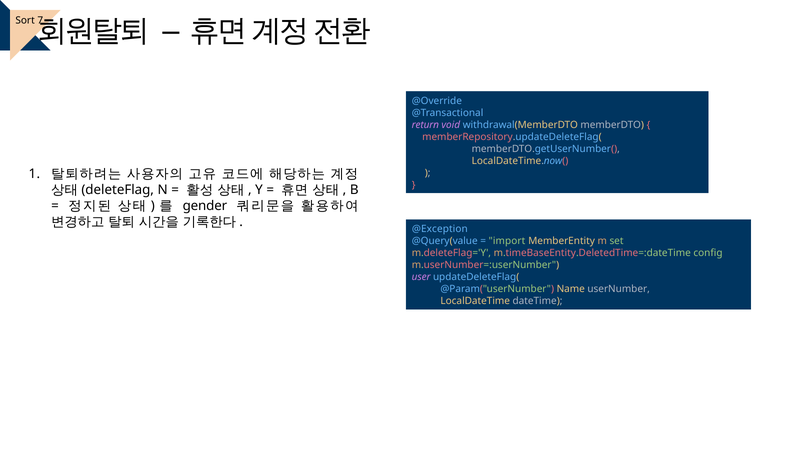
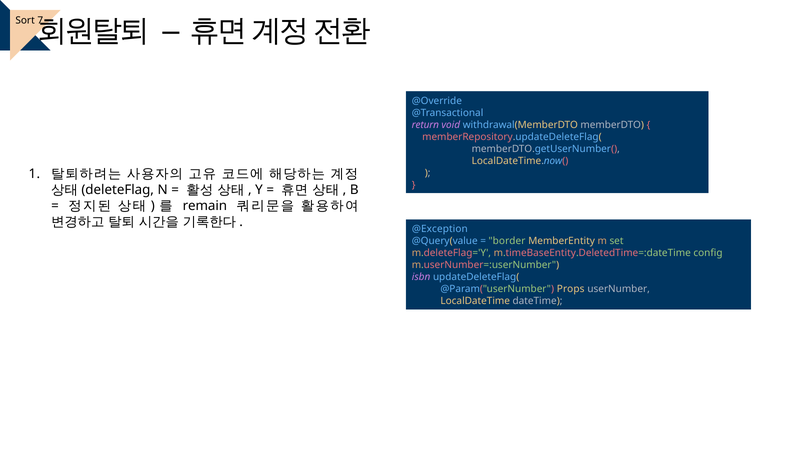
gender: gender -> remain (205, 206)
import: import -> border (507, 241)
user: user -> isbn (421, 277)
Name: Name -> Props (571, 290)
